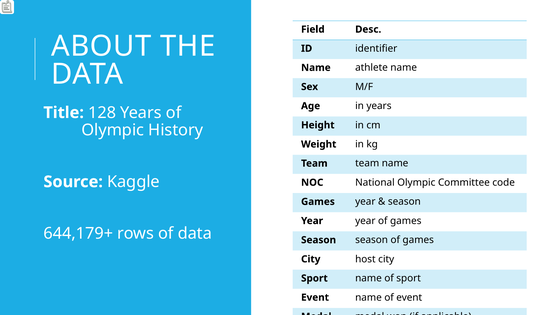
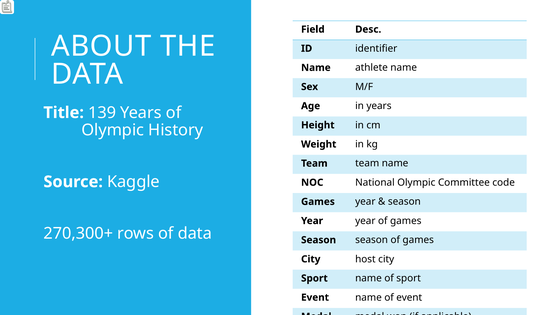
128: 128 -> 139 (102, 113)
644,179+: 644,179+ -> 270,300+ (78, 233)
